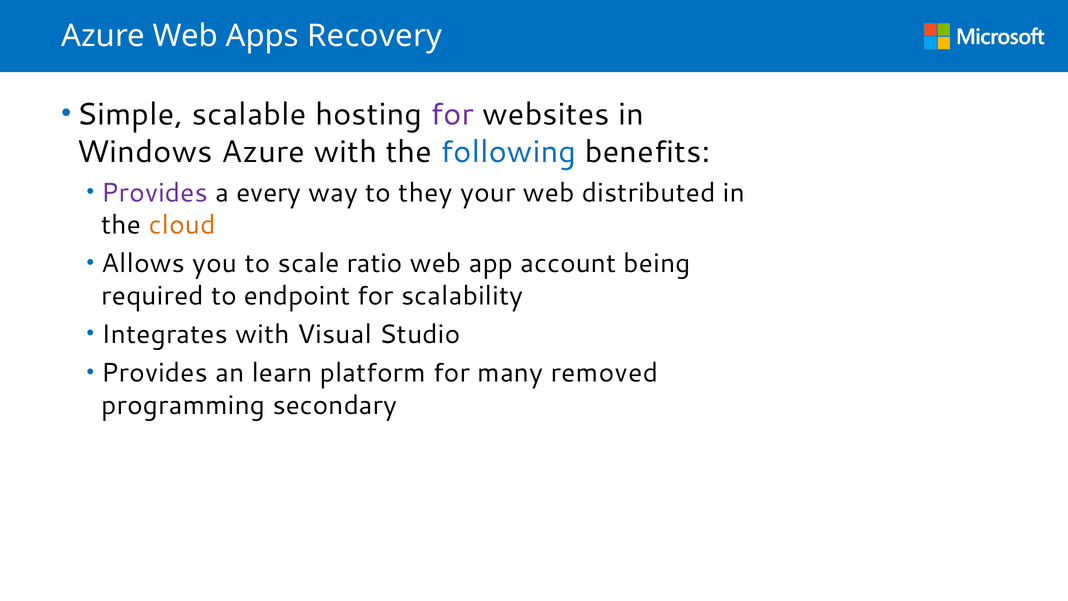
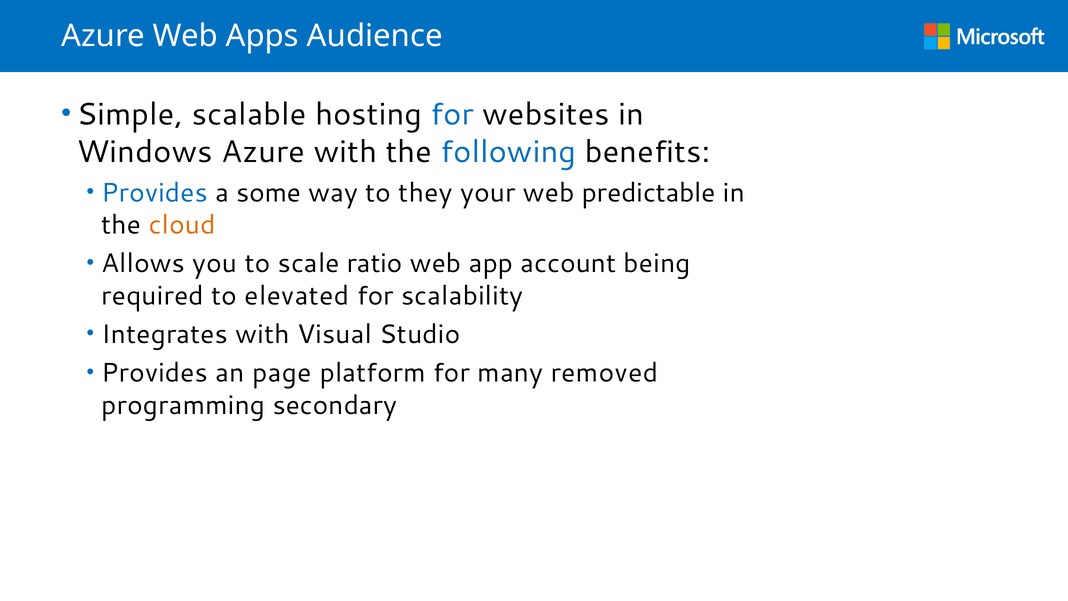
Recovery: Recovery -> Audience (375, 36)
for colour: purple -> blue (452, 114)
Provides colour: purple -> blue (155, 193)
every: every -> some (269, 193)
distributed: distributed -> predictable (649, 193)
endpoint: endpoint -> elevated (297, 296)
learn: learn -> page (282, 373)
